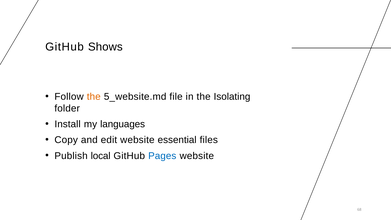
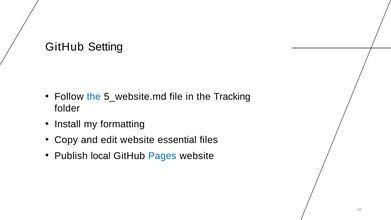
Shows: Shows -> Setting (105, 47)
the colour: orange -> blue (94, 97)
Isolating: Isolating -> Tracking (232, 97)
languages: languages -> formatting (123, 124)
